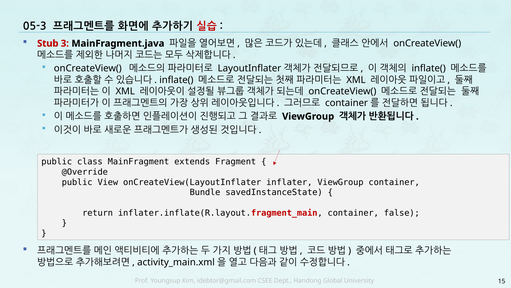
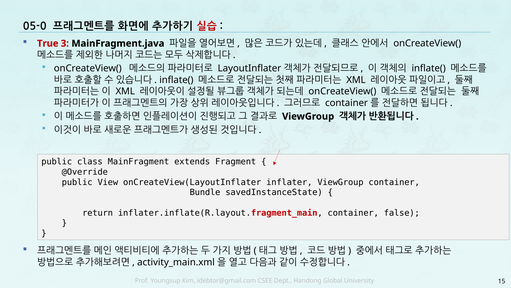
05-3: 05-3 -> 05-0 (35, 26)
Stub: Stub -> True (48, 43)
